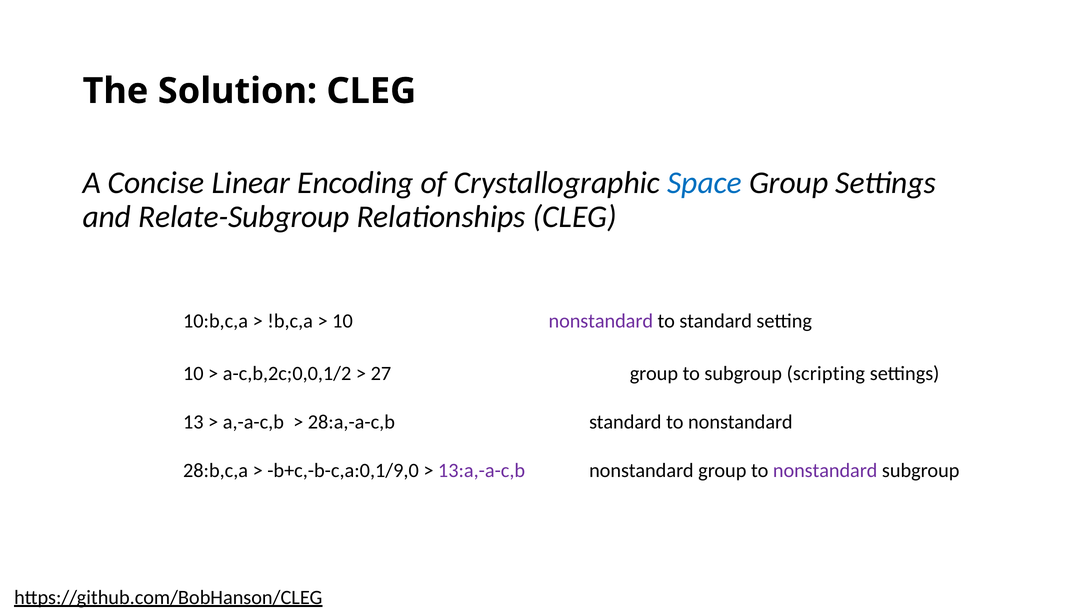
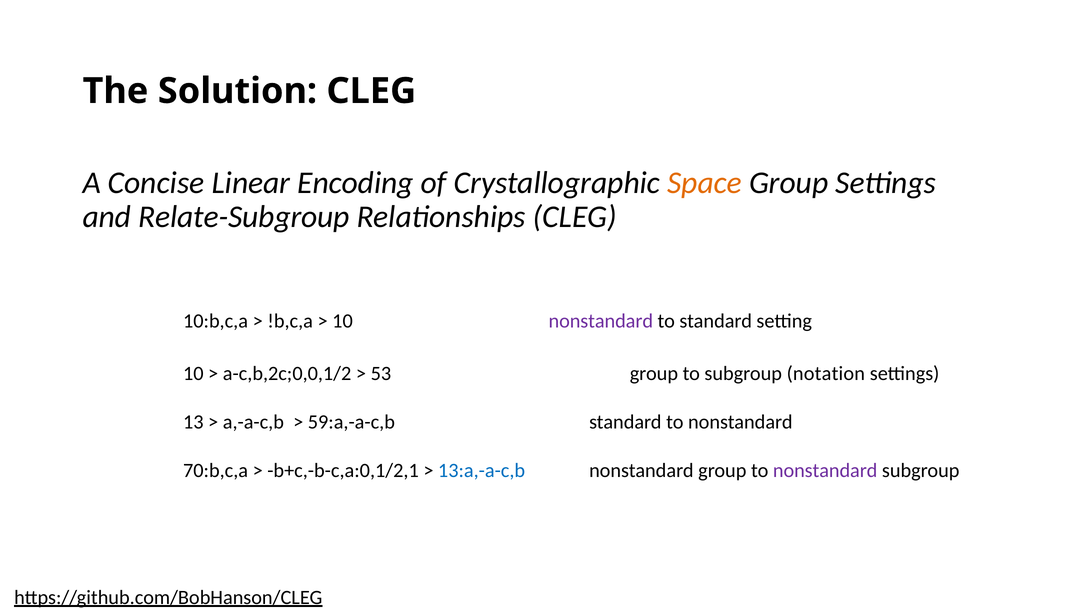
Space colour: blue -> orange (705, 183)
27: 27 -> 53 (381, 373)
scripting: scripting -> notation (826, 373)
28:a,-a-c,b: 28:a,-a-c,b -> 59:a,-a-c,b (351, 422)
28:b,c,a: 28:b,c,a -> 70:b,c,a (216, 471)
b+c,-b-c,a:0,1/9,0: b+c,-b-c,a:0,1/9,0 -> b+c,-b-c,a:0,1/2,1 (343, 471)
13:a,-a-c,b colour: purple -> blue (482, 471)
